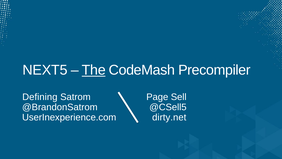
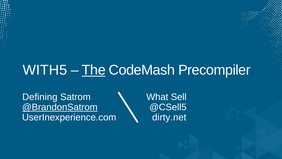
NEXT5: NEXT5 -> WITH5 (45, 70)
Page: Page -> What (157, 97)
@BrandonSatrom underline: none -> present (60, 107)
